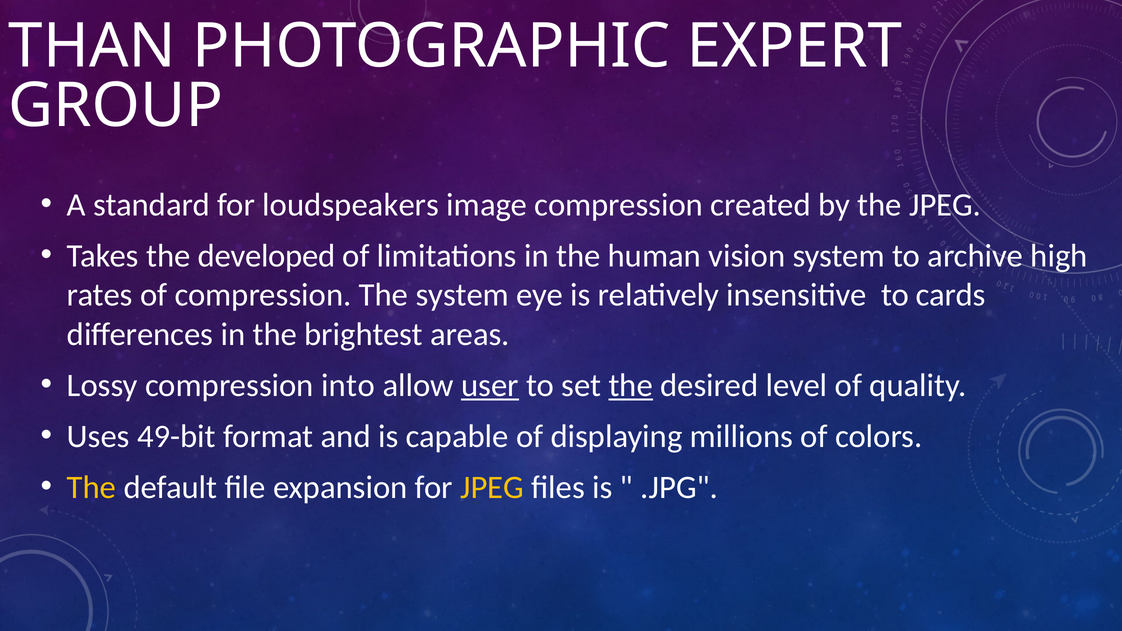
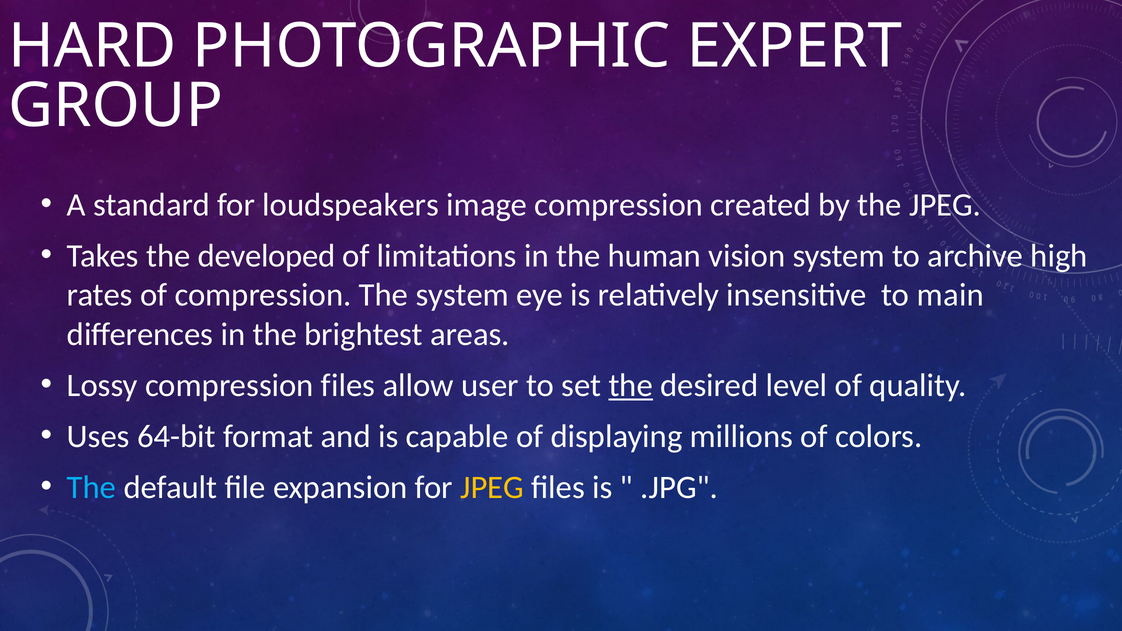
THAN: THAN -> HARD (92, 47)
cards: cards -> main (950, 295)
compression into: into -> files (348, 385)
user underline: present -> none (490, 385)
49-bit: 49-bit -> 64-bit (176, 436)
The colour: yellow -> light blue (92, 487)
